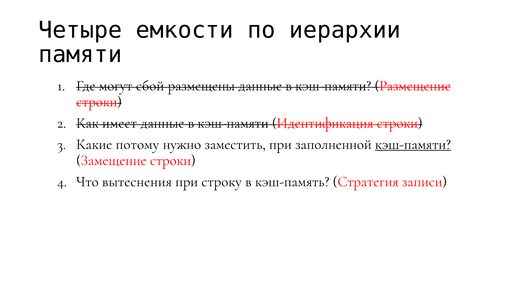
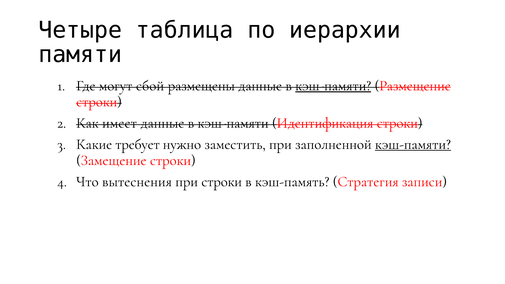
емкости: емкости -> таблица (185, 30)
кэш-памяти underline: none -> present (333, 85)
потому: потому -> требует (138, 144)
при строку: строку -> строки (222, 181)
